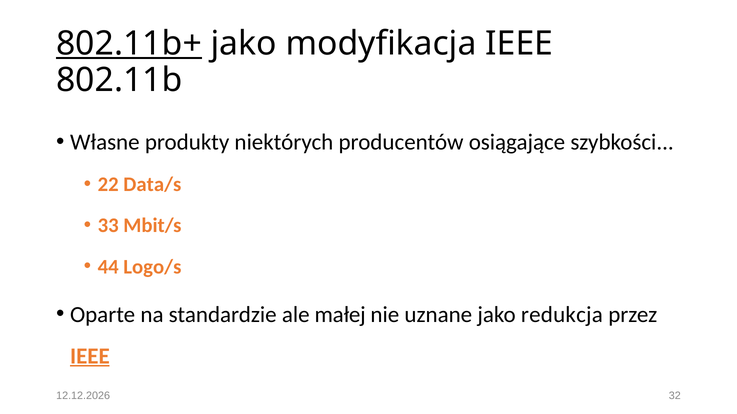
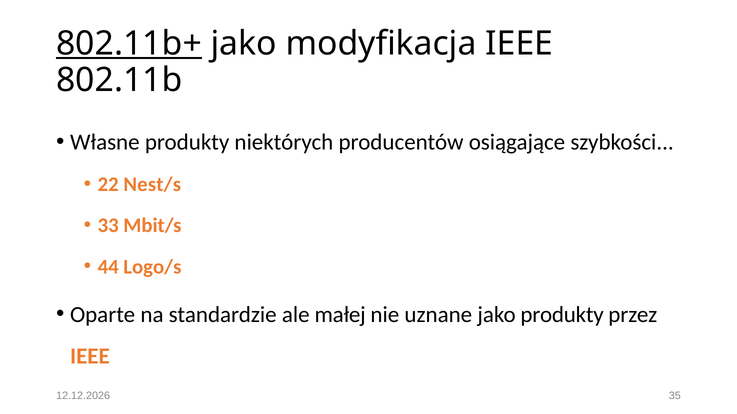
Data/s: Data/s -> Nest/s (152, 185)
jako redukcja: redukcja -> produkty (562, 315)
IEEE underline: present -> none (90, 356)
32: 32 -> 35 (675, 396)
